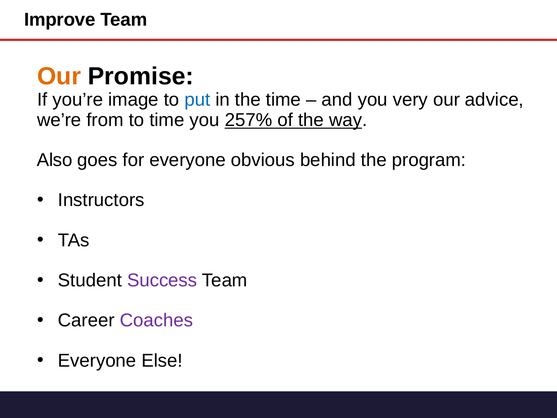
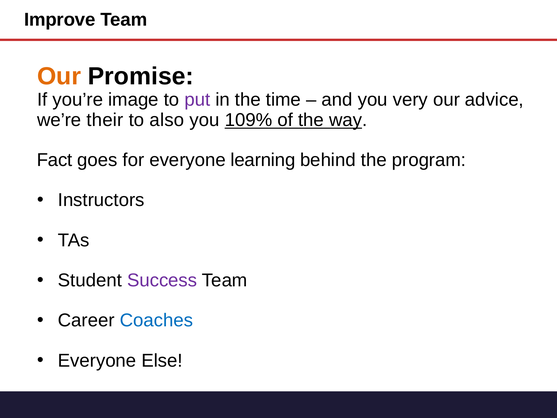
put colour: blue -> purple (197, 100)
from: from -> their (105, 120)
to time: time -> also (167, 120)
257%: 257% -> 109% (249, 120)
Also: Also -> Fact (55, 160)
obvious: obvious -> learning (263, 160)
Coaches colour: purple -> blue (156, 320)
